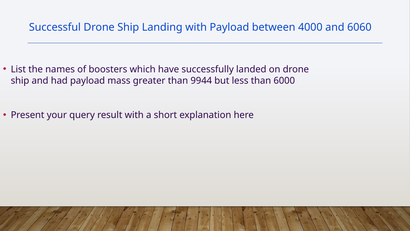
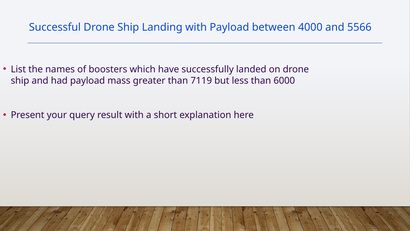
6060: 6060 -> 5566 (359, 27)
9944: 9944 -> 7119 (201, 80)
